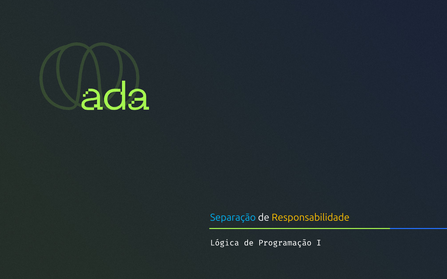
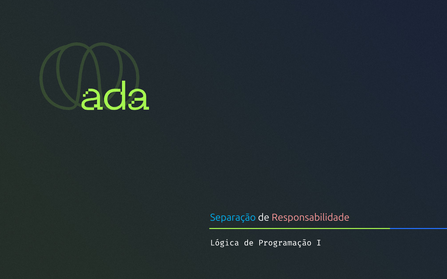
Responsabilidade colour: yellow -> pink (311, 218)
